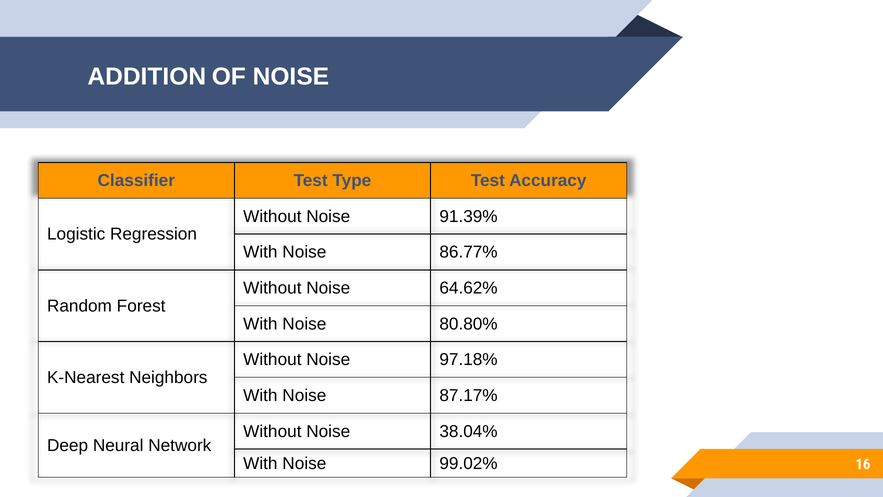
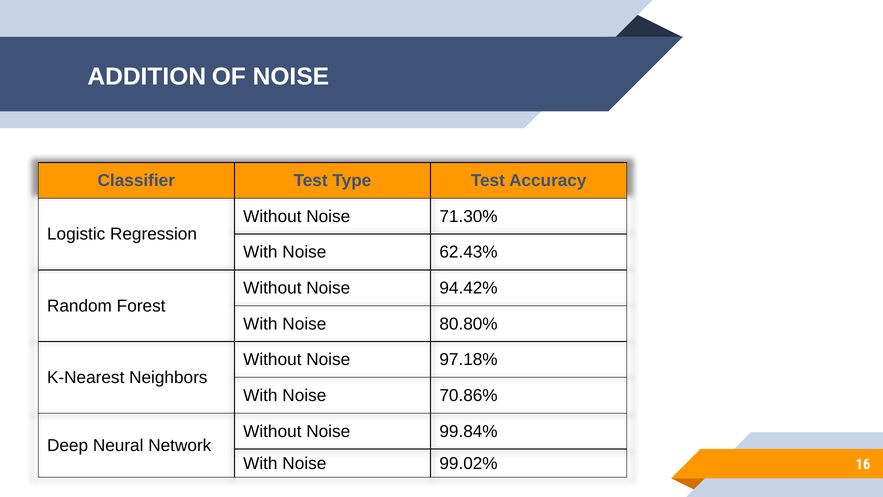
91.39%: 91.39% -> 71.30% (469, 216)
86.77%: 86.77% -> 62.43% (469, 252)
64.62%: 64.62% -> 94.42% (469, 288)
87.17%: 87.17% -> 70.86% (469, 395)
38.04%: 38.04% -> 99.84% (469, 431)
